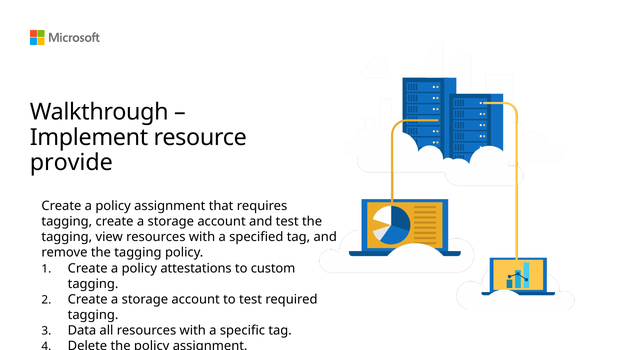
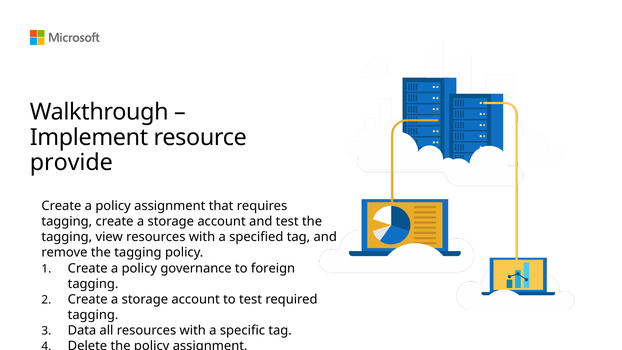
attestations: attestations -> governance (196, 268)
custom: custom -> foreign (273, 268)
